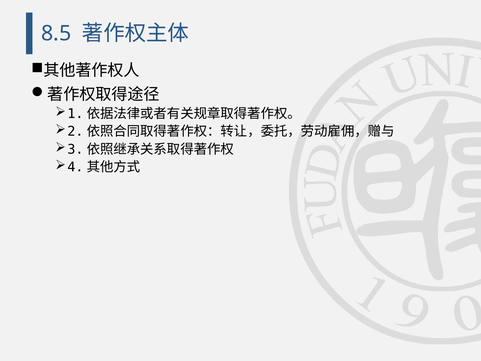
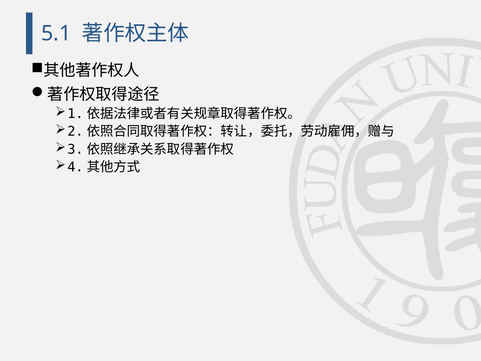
8.5: 8.5 -> 5.1 (56, 33)
